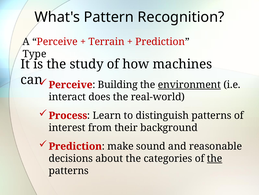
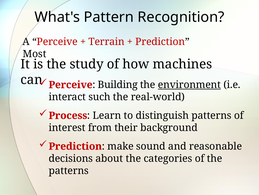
Type: Type -> Most (35, 54)
does: does -> such (100, 97)
the underline: present -> none (215, 158)
